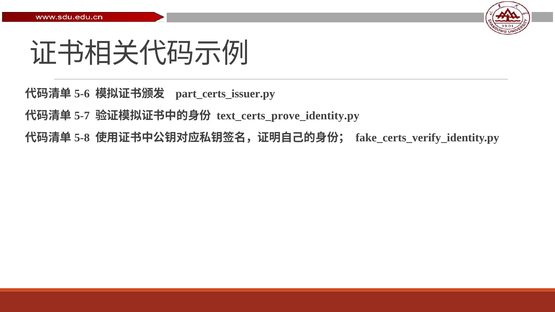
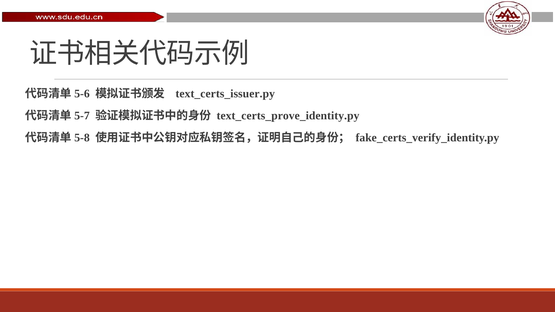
part_certs_issuer.py: part_certs_issuer.py -> text_certs_issuer.py (225, 94)
